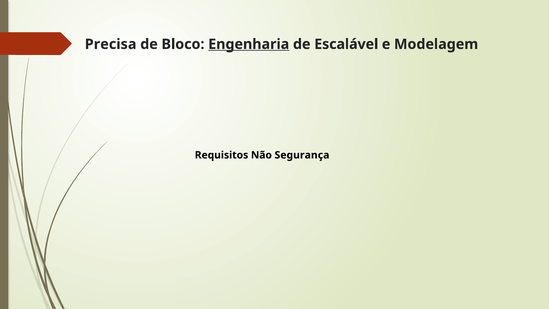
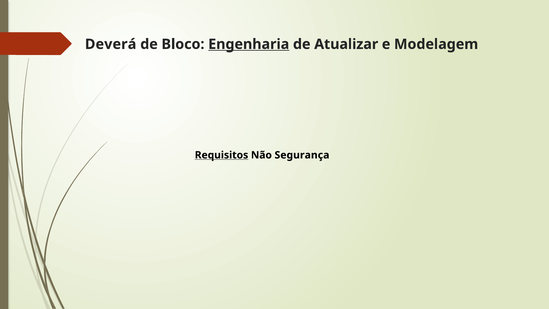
Precisa: Precisa -> Deverá (111, 44)
Escalável: Escalável -> Atualizar (346, 44)
Requisitos underline: none -> present (222, 155)
